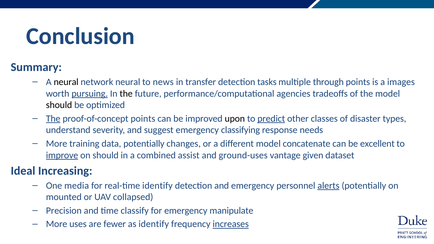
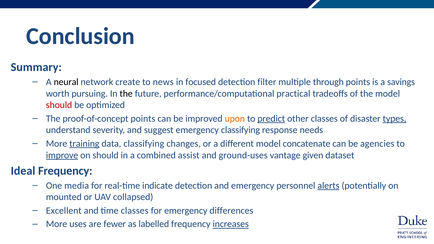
network neural: neural -> create (128, 82)
transfer: transfer -> focused (201, 82)
tasks: tasks -> filter (267, 82)
images: images -> savings (401, 82)
pursuing underline: present -> none (90, 94)
agencies: agencies -> practical (293, 94)
should colour: black -> red (59, 105)
The underline: present -> none (53, 119)
upon colour: black -> orange (235, 119)
types underline: none -> present (395, 119)
training underline: none -> present (84, 144)
data potentially: potentially -> classifying (144, 144)
excellent: excellent -> agencies (377, 144)
Ideal Increasing: Increasing -> Frequency (65, 171)
real-time identify: identify -> indicate (158, 186)
Precision: Precision -> Excellent (64, 211)
time classify: classify -> classes (135, 211)
manipulate: manipulate -> differences (231, 211)
as identify: identify -> labelled (154, 224)
